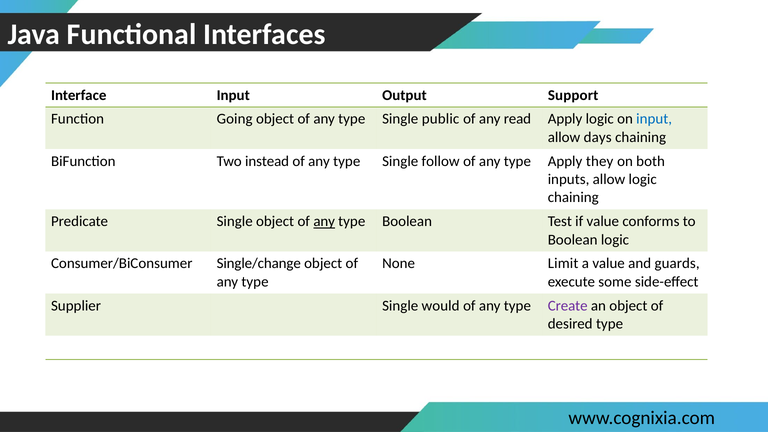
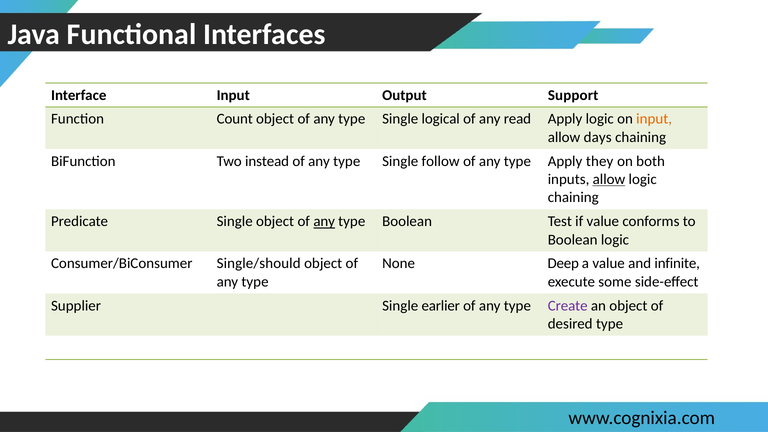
Going: Going -> Count (235, 119)
public: public -> logical (441, 119)
input colour: blue -> orange (654, 119)
allow underline: none -> present (609, 179)
Single/change: Single/change -> Single/should (259, 264)
Limit: Limit -> Deep (563, 264)
guards: guards -> infinite (677, 264)
would: would -> earlier (441, 306)
